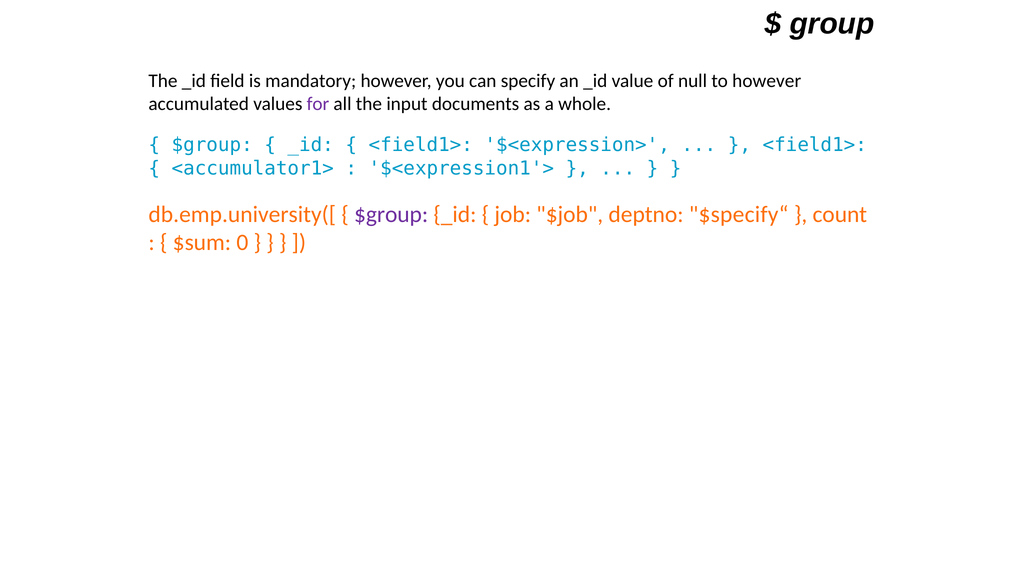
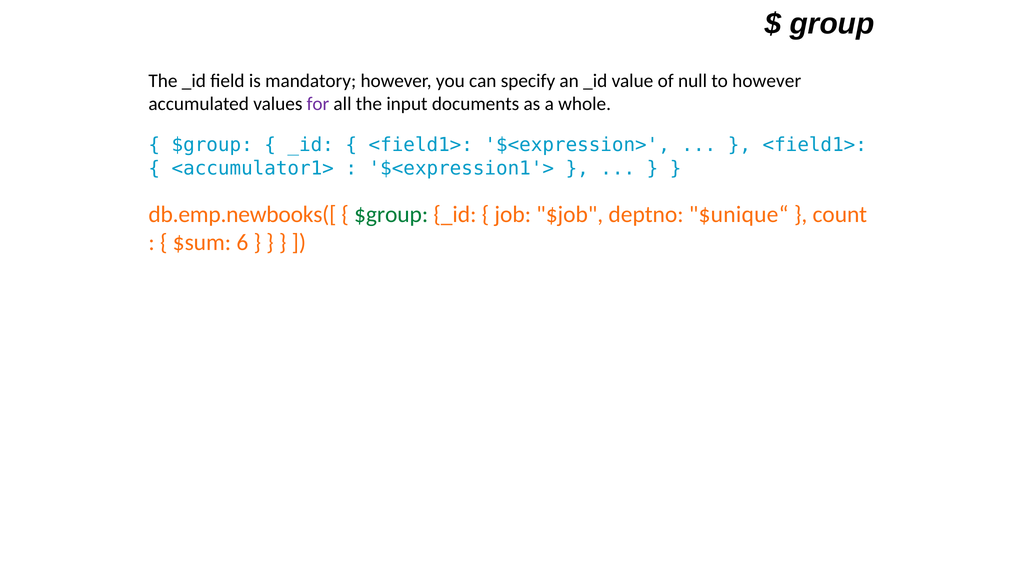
db.emp.university([: db.emp.university([ -> db.emp.newbooks([ (242, 214)
$group colour: purple -> green (391, 214)
$specify“: $specify“ -> $unique“ (739, 214)
0: 0 -> 6 (242, 243)
